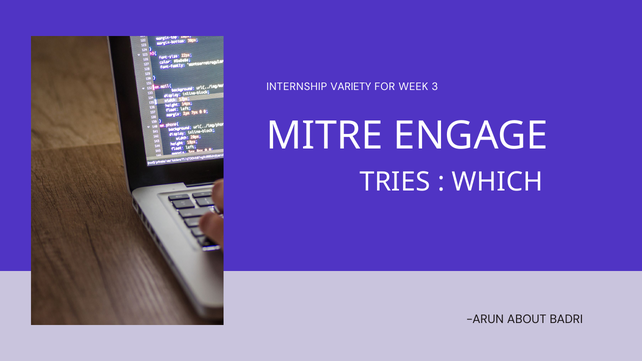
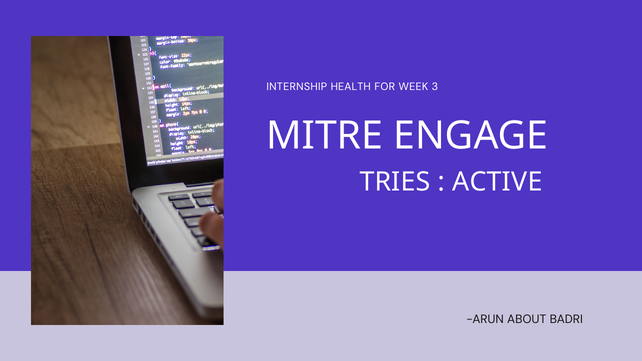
VARIETY: VARIETY -> HEALTH (351, 87)
WHICH: WHICH -> ACTIVE (497, 182)
